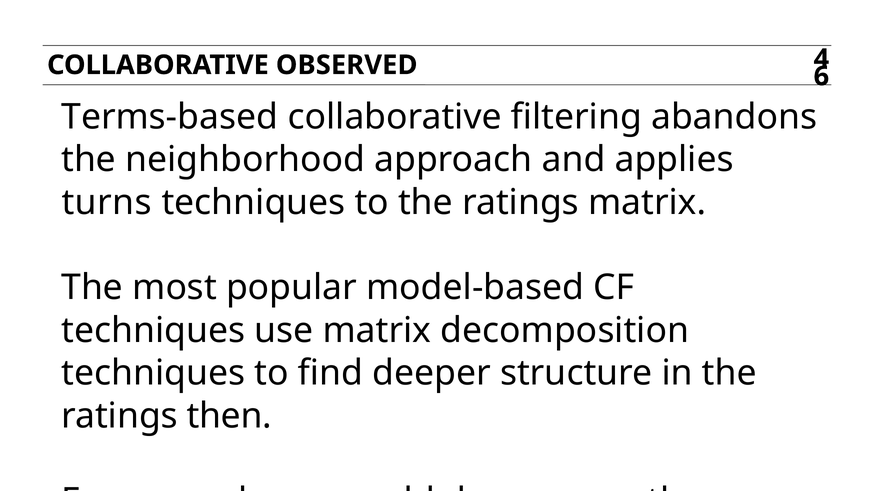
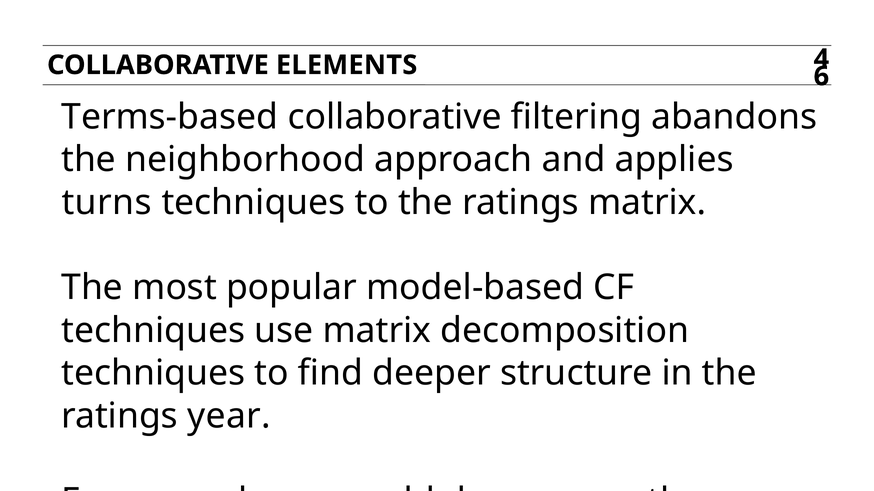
OBSERVED: OBSERVED -> ELEMENTS (347, 65)
then: then -> year (229, 416)
